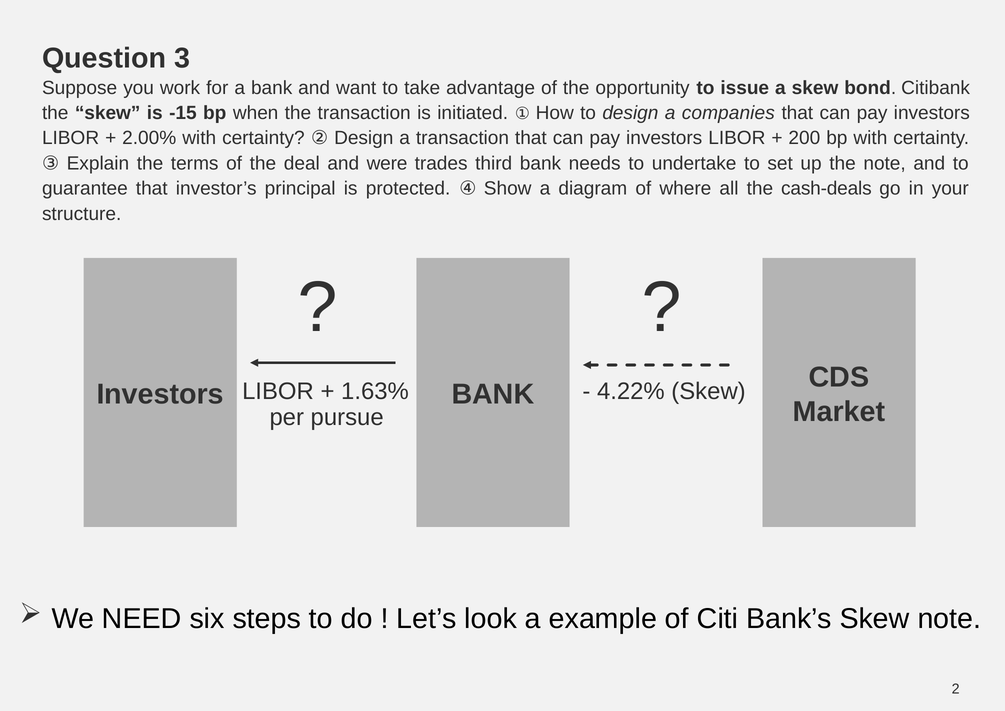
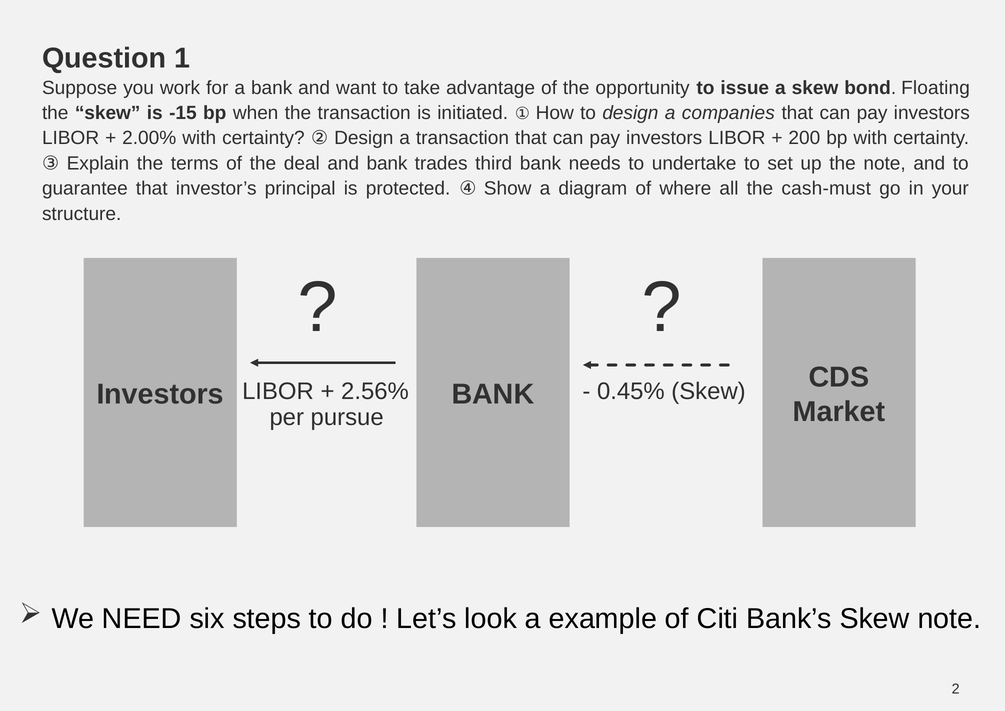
3: 3 -> 1 (182, 58)
Citibank: Citibank -> Floating (936, 88)
and were: were -> bank (387, 163)
cash-deals: cash-deals -> cash-must (826, 188)
1.63%: 1.63% -> 2.56% (375, 391)
4.22%: 4.22% -> 0.45% (631, 391)
